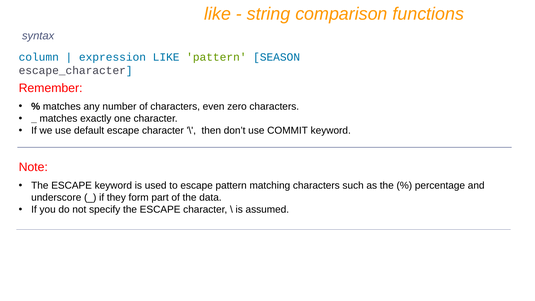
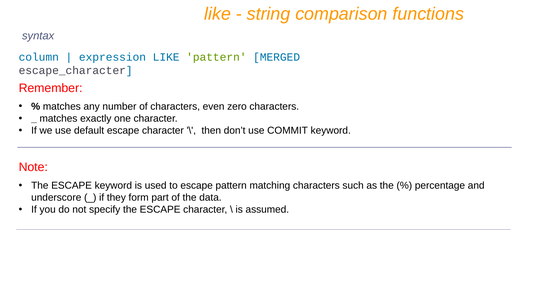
SEASON: SEASON -> MERGED (277, 57)
